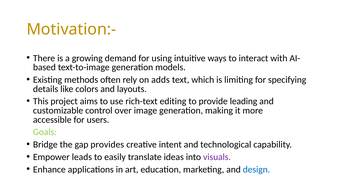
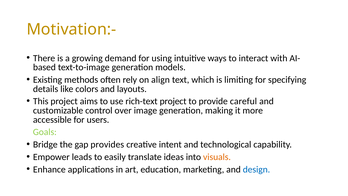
adds: adds -> align (160, 80)
rich-text editing: editing -> project (173, 101)
leading: leading -> careful (243, 101)
visuals colour: purple -> orange (217, 157)
